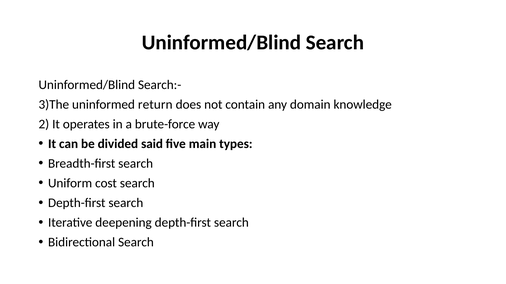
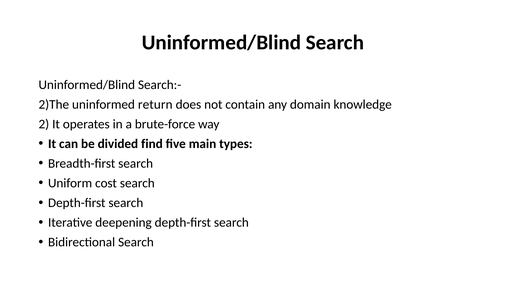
3)The: 3)The -> 2)The (54, 105)
said: said -> find (152, 144)
